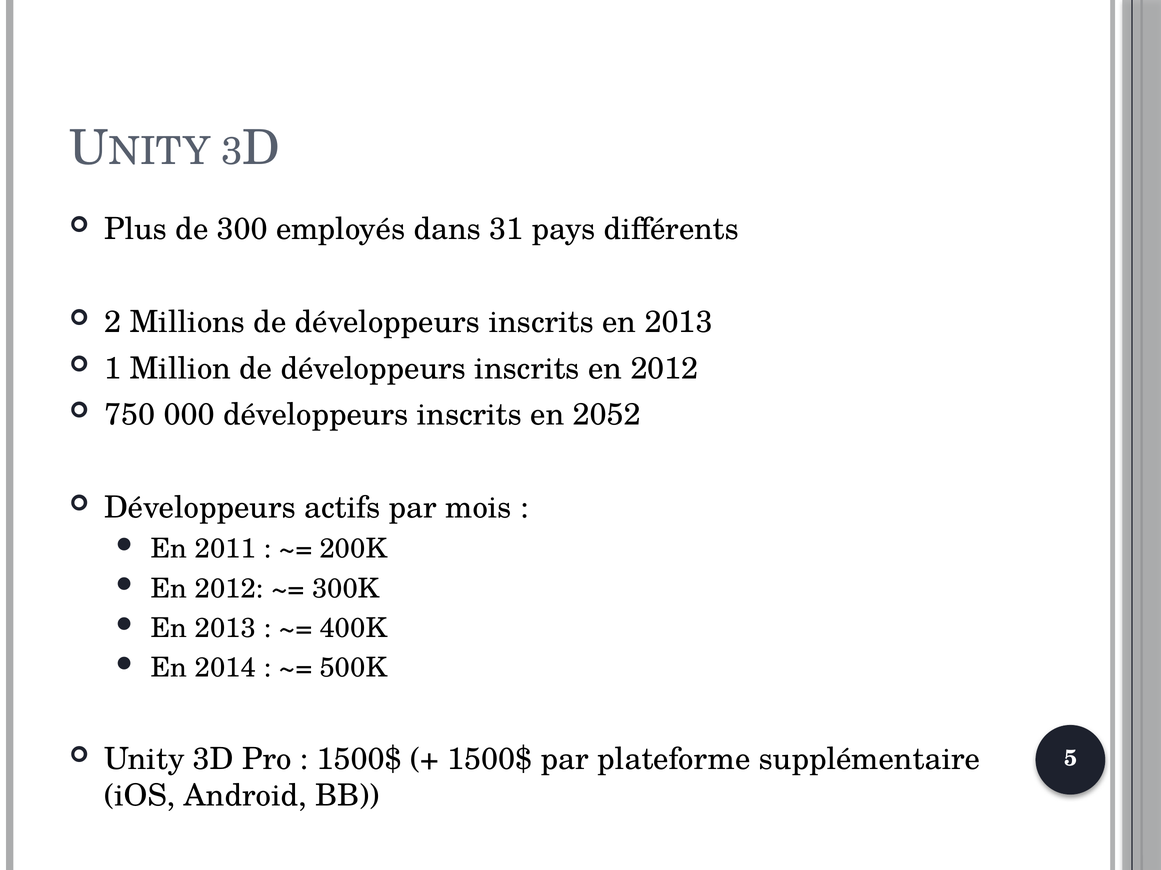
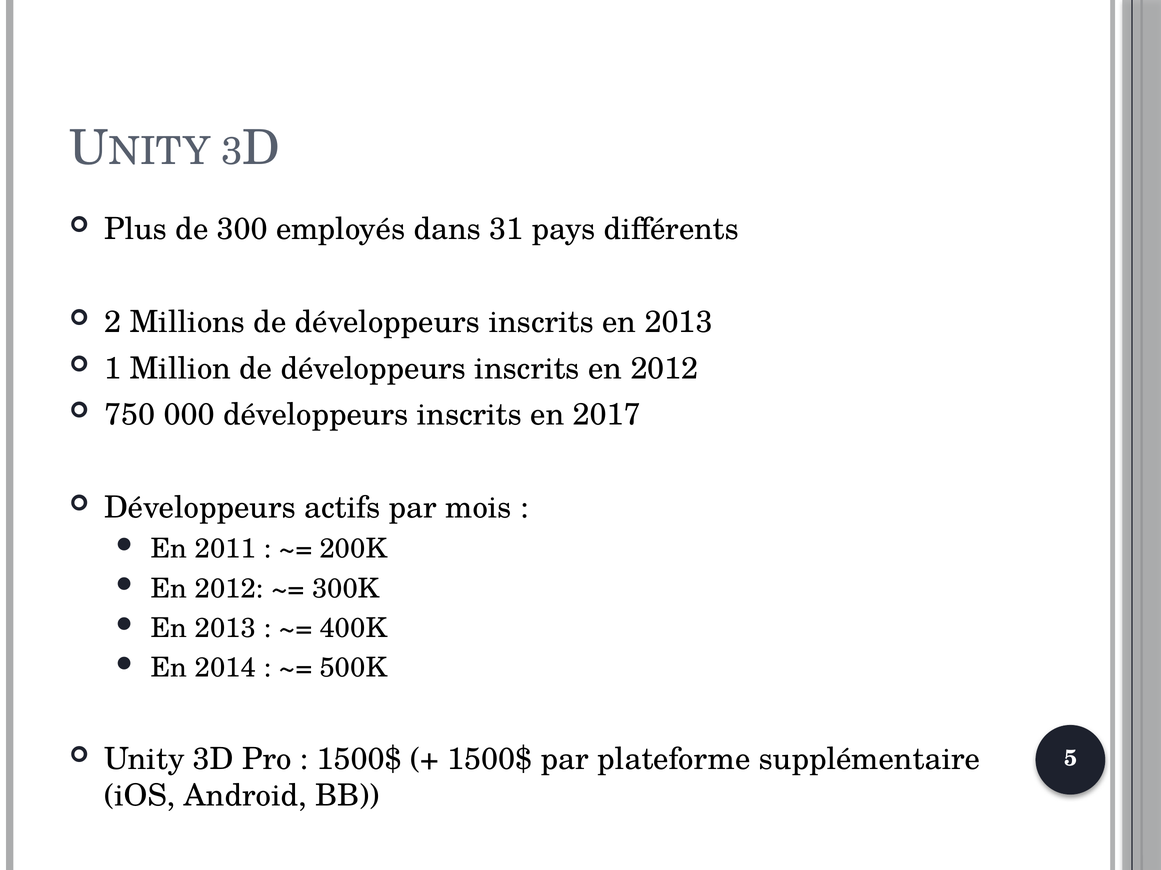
2052: 2052 -> 2017 (607, 415)
